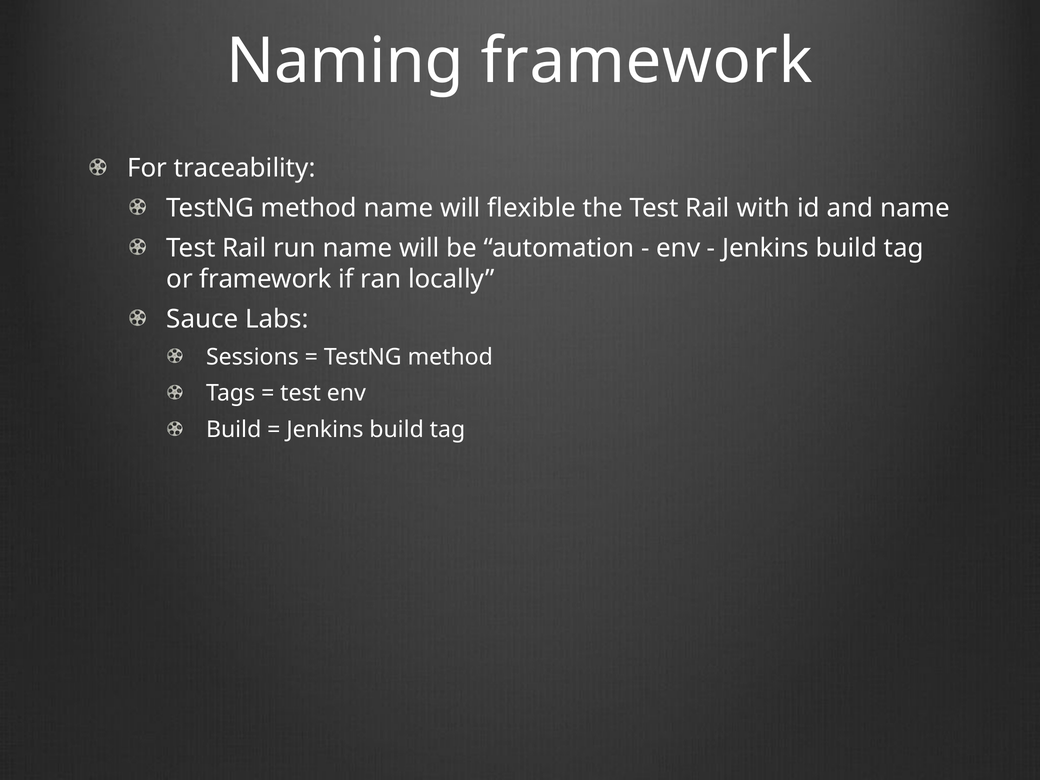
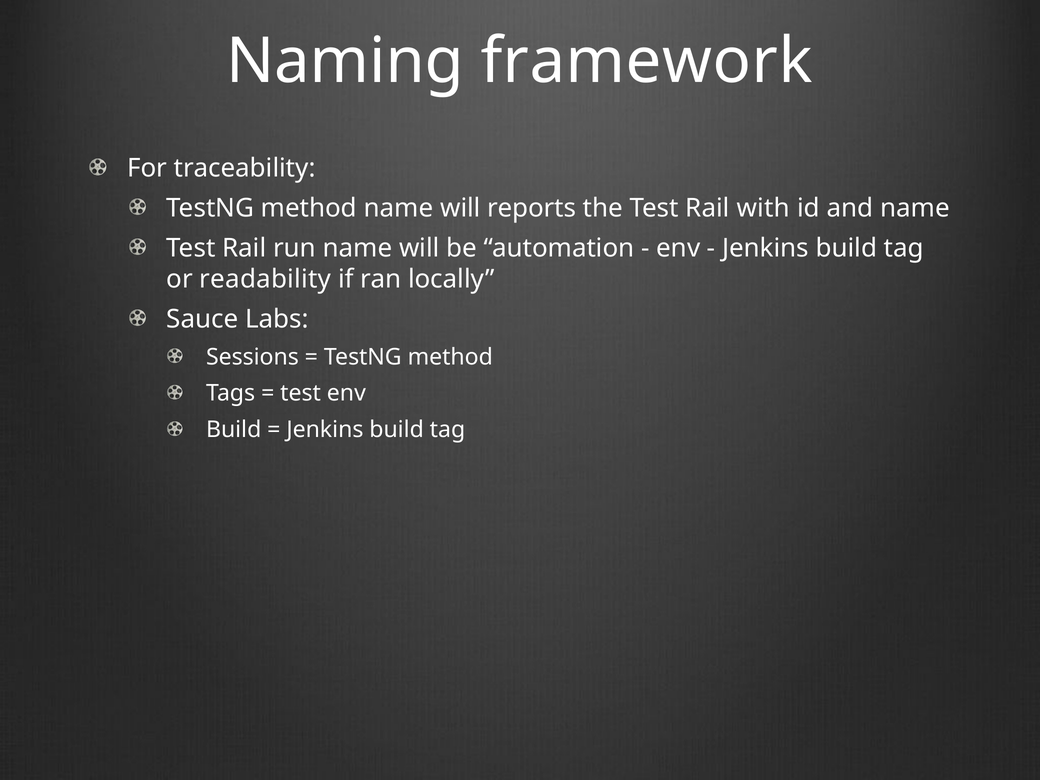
flexible: flexible -> reports (532, 208)
or framework: framework -> readability (265, 279)
